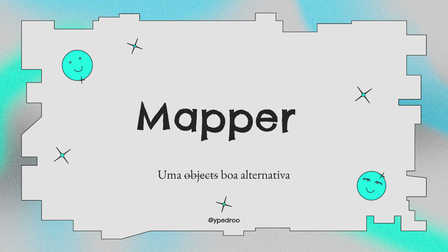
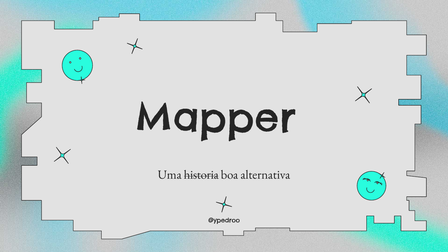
objects: objects -> historia (201, 175)
